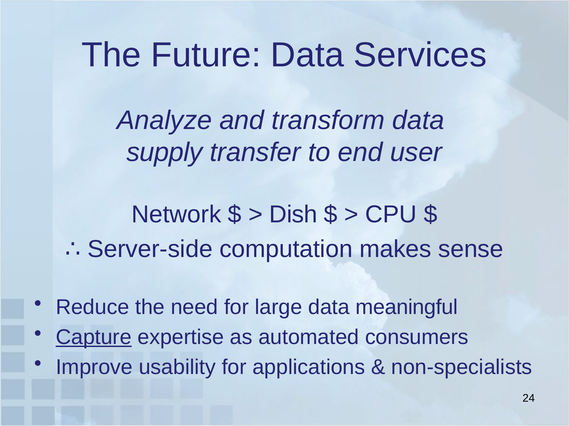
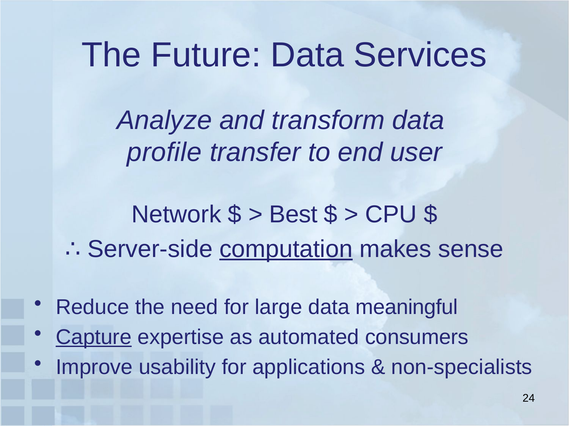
supply: supply -> profile (164, 153)
Dish: Dish -> Best (293, 215)
computation underline: none -> present (286, 249)
